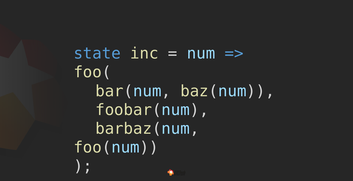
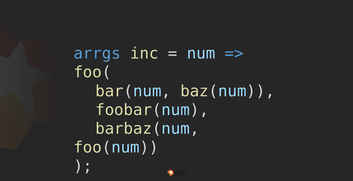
state: state -> arrgs (97, 54)
